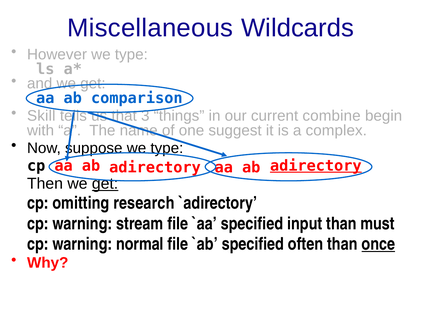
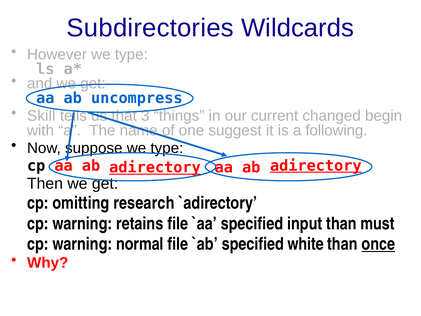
Miscellaneous: Miscellaneous -> Subdirectories (150, 28)
comparison: comparison -> uncompress (137, 98)
combine: combine -> changed (332, 116)
complex: complex -> following (336, 130)
adirectory underline: none -> present (155, 167)
get underline: present -> none (105, 184)
stream: stream -> retains (140, 223)
often: often -> white (306, 244)
